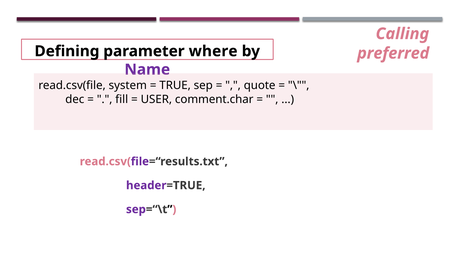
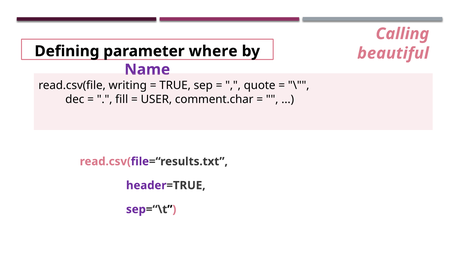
preferred: preferred -> beautiful (393, 53)
system: system -> writing (128, 86)
